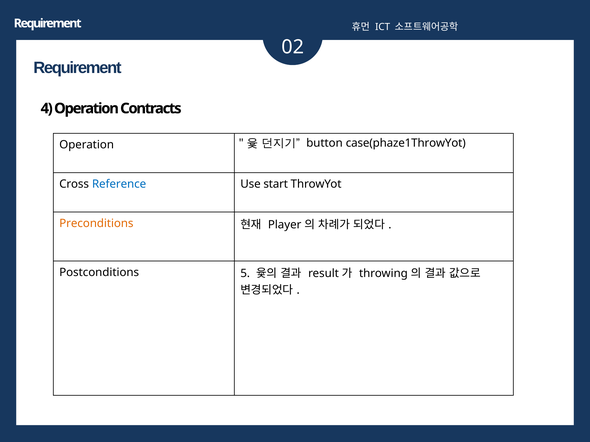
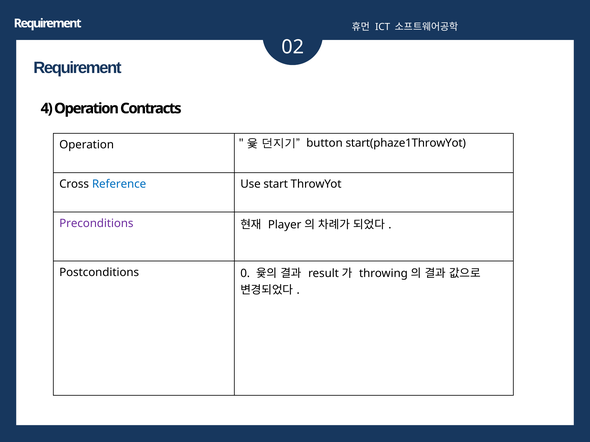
case(phaze1ThrowYot: case(phaze1ThrowYot -> start(phaze1ThrowYot (406, 143)
Preconditions colour: orange -> purple (96, 224)
5: 5 -> 0 (245, 274)
